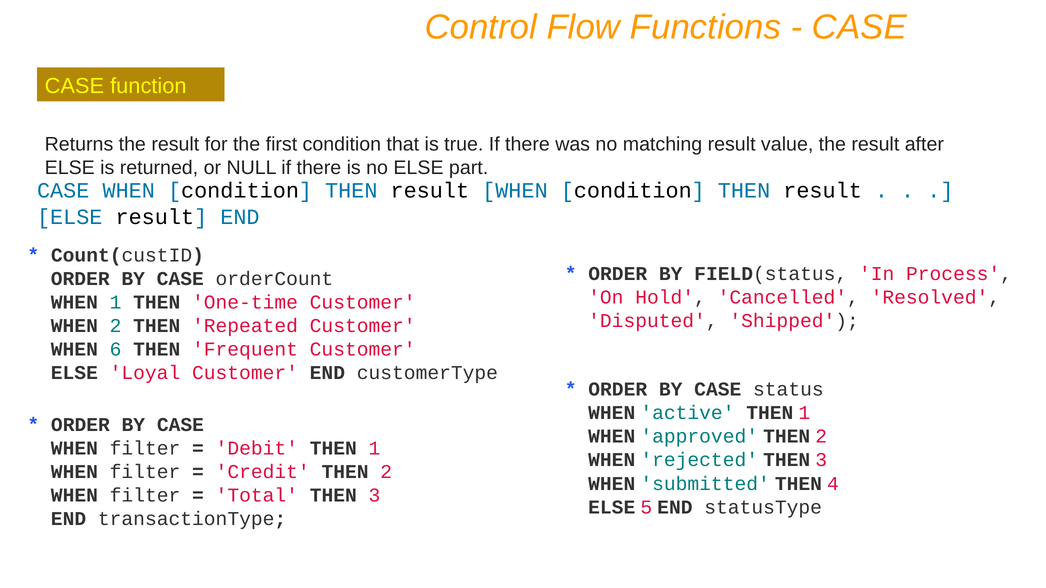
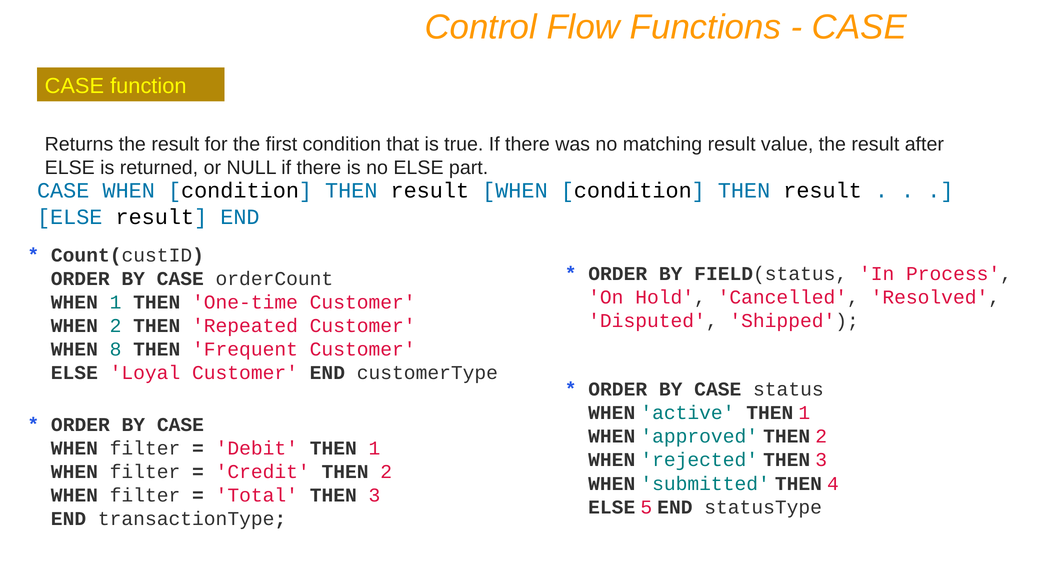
6: 6 -> 8 (116, 350)
